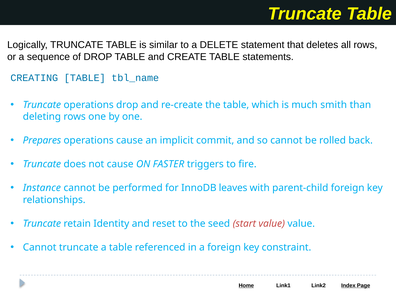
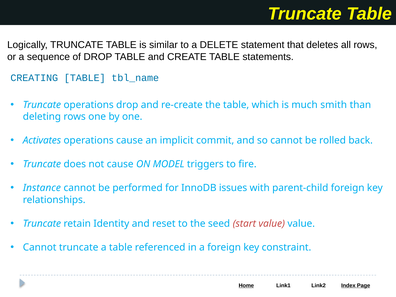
Prepares: Prepares -> Activates (42, 140)
FASTER: FASTER -> MODEL (169, 164)
leaves: leaves -> issues (233, 188)
